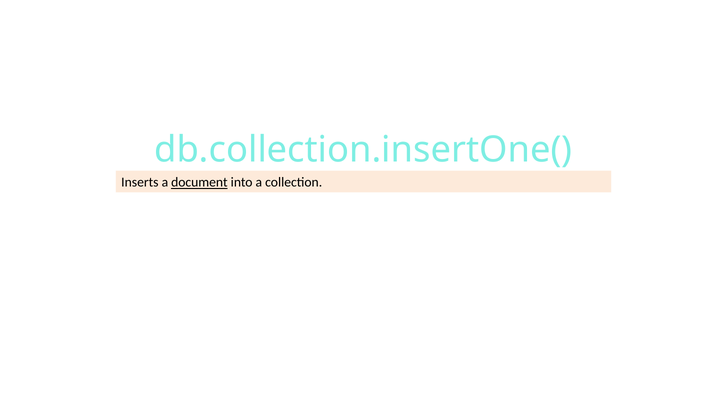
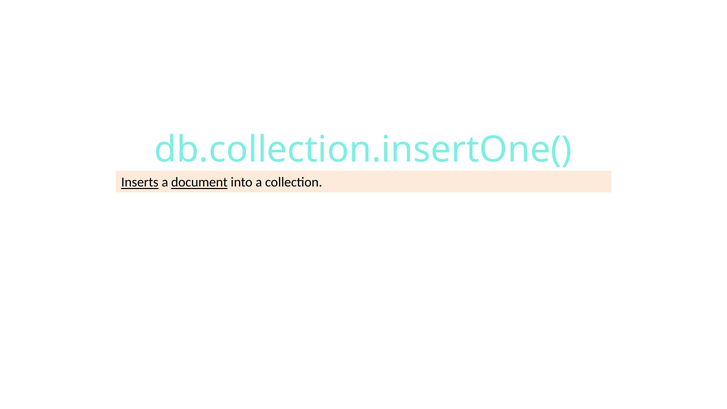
Inserts underline: none -> present (140, 182)
